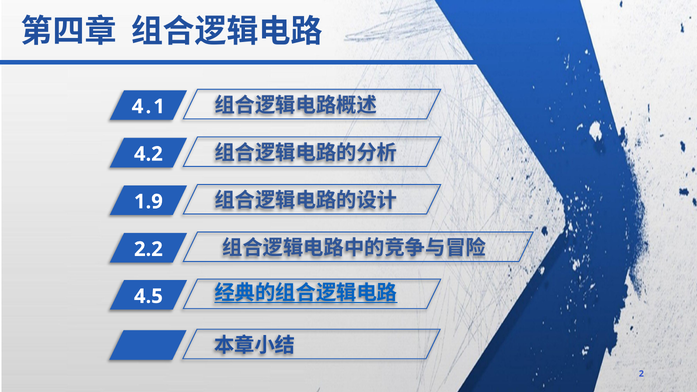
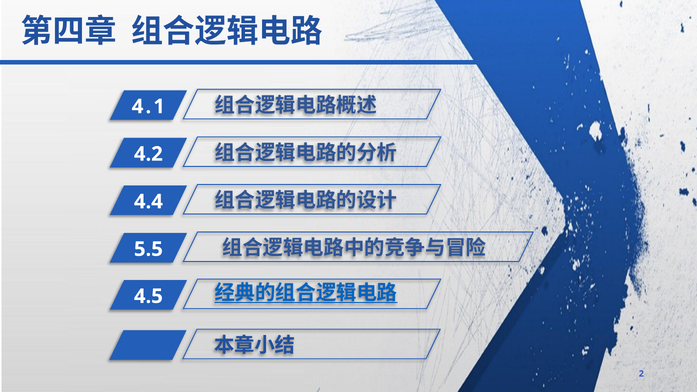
1.9: 1.9 -> 4.4 (148, 202)
2.2: 2.2 -> 5.5 (148, 249)
